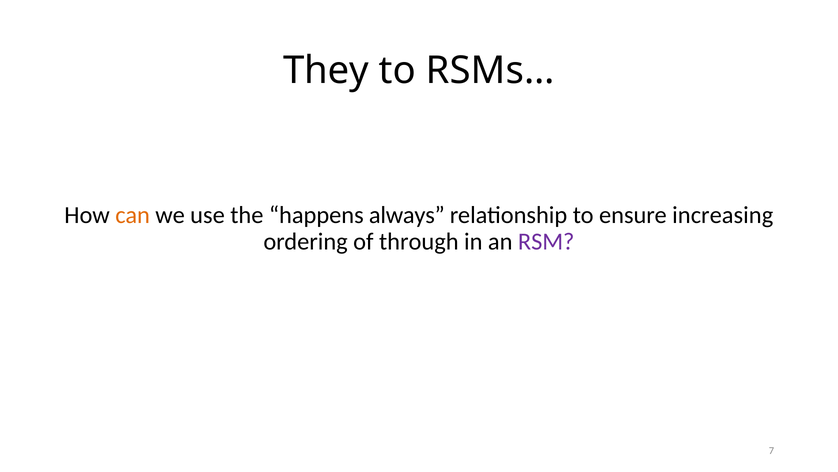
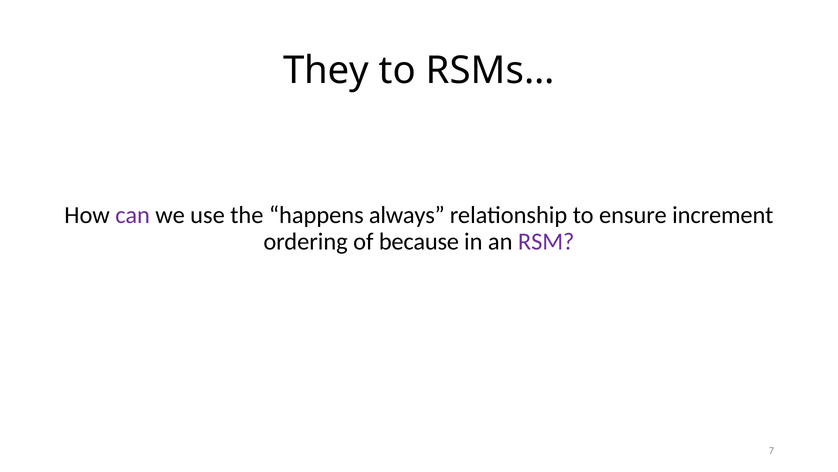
can colour: orange -> purple (133, 215)
increasing: increasing -> increment (723, 215)
through: through -> because (419, 241)
